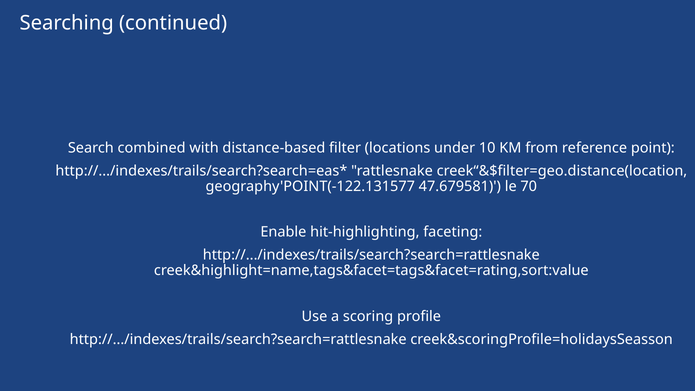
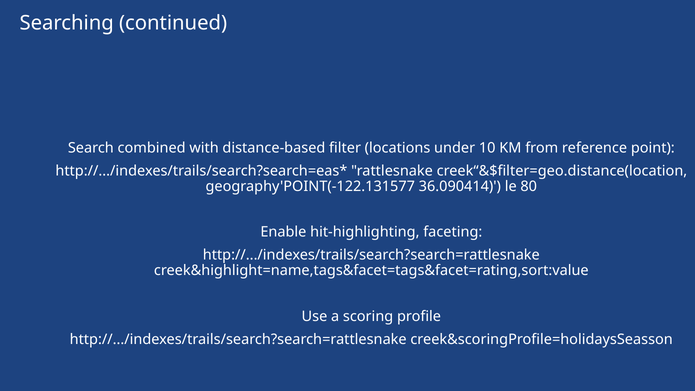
47.679581: 47.679581 -> 36.090414 (460, 186)
70: 70 -> 80 (529, 186)
